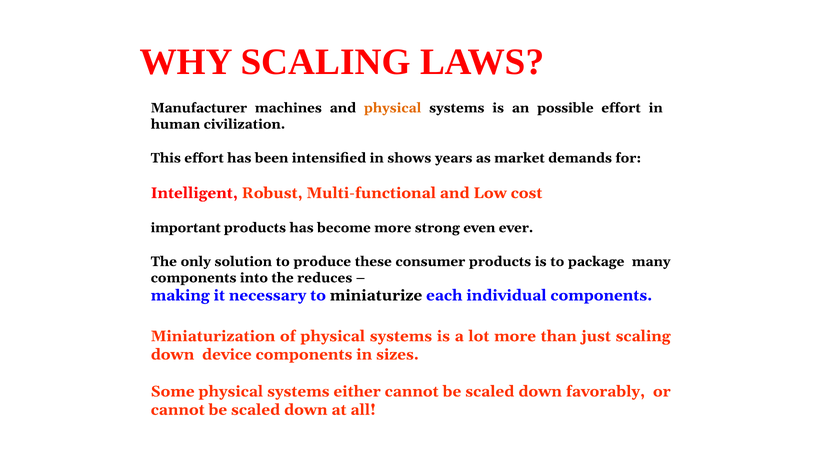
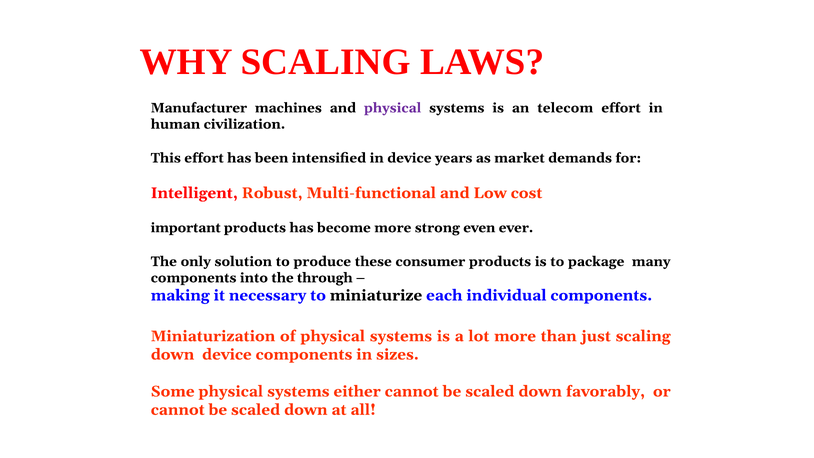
physical colour: orange -> purple (393, 108)
possible: possible -> telecom (565, 108)
in shows: shows -> device (409, 158)
reduces: reduces -> through (325, 278)
